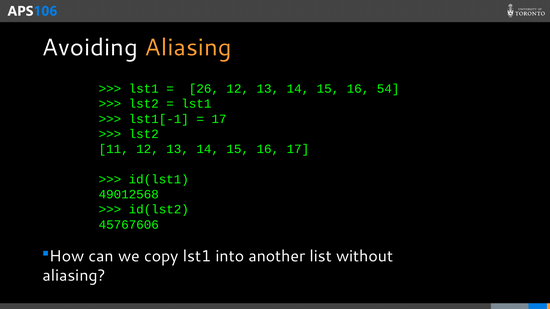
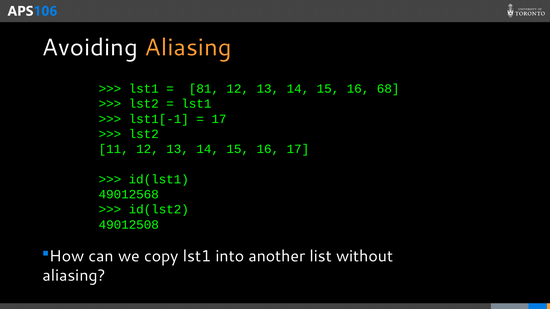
26: 26 -> 81 (204, 89)
54: 54 -> 68 (388, 89)
45767606: 45767606 -> 49012508 (129, 225)
